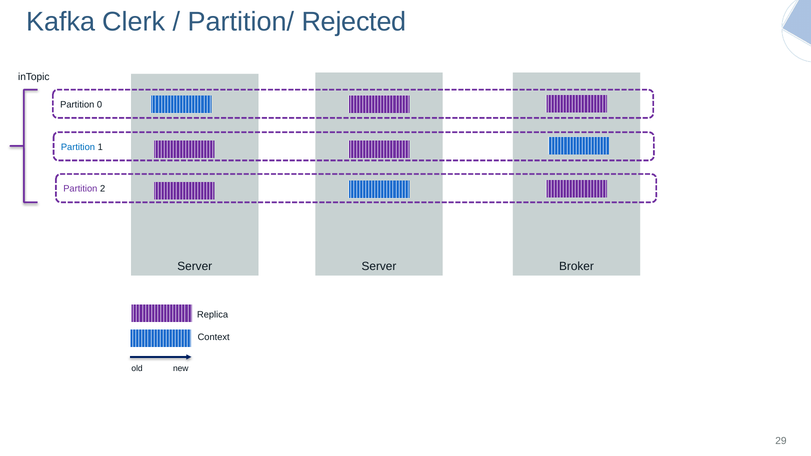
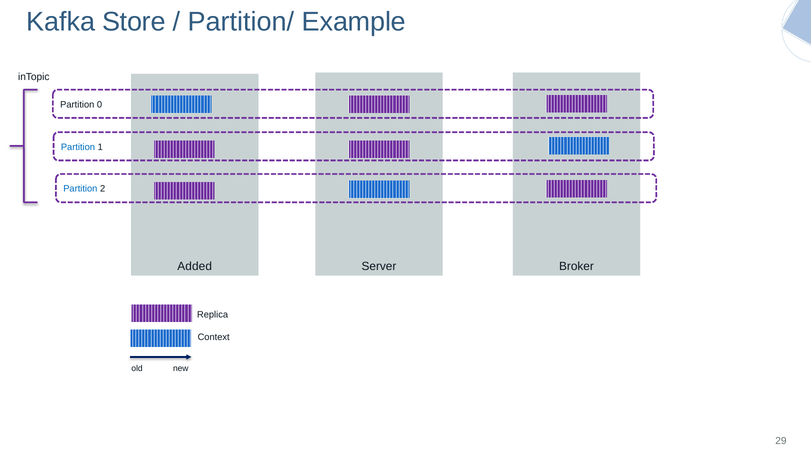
Clerk: Clerk -> Store (134, 22)
Rejected: Rejected -> Example (354, 22)
Partition colour: purple -> blue (80, 189)
Server: Server -> Added (195, 266)
